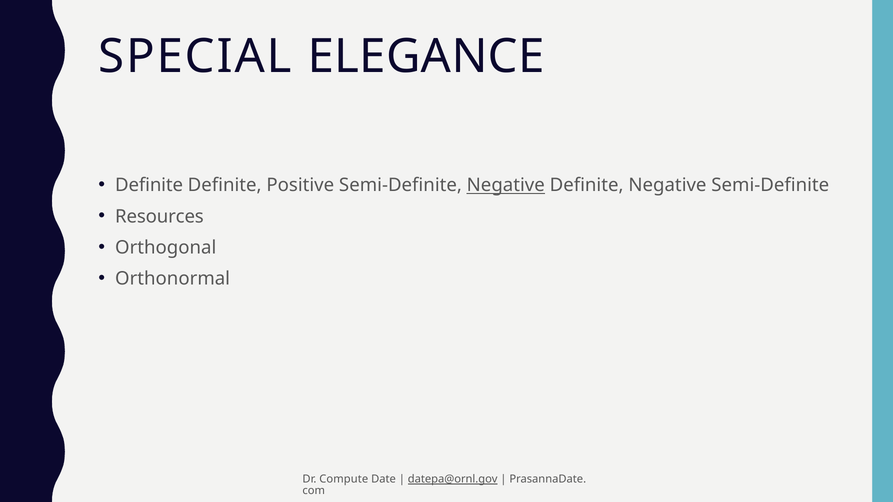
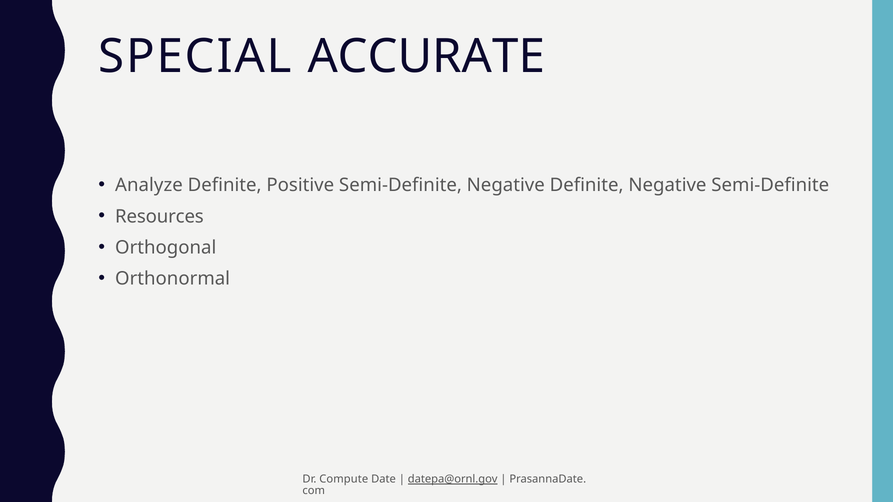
ELEGANCE: ELEGANCE -> ACCURATE (426, 57)
Definite: Definite -> Analyze (149, 185)
Negative underline: present -> none (506, 185)
